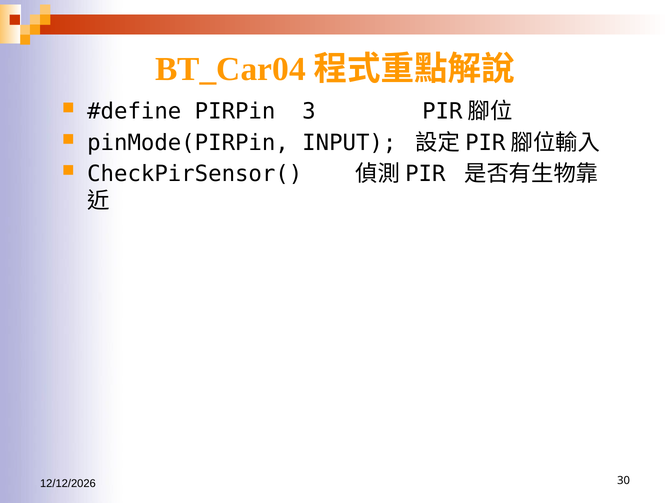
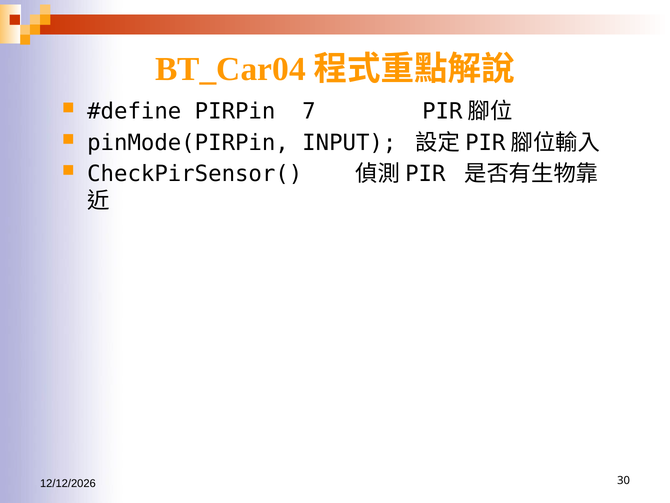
3: 3 -> 7 (309, 111)
